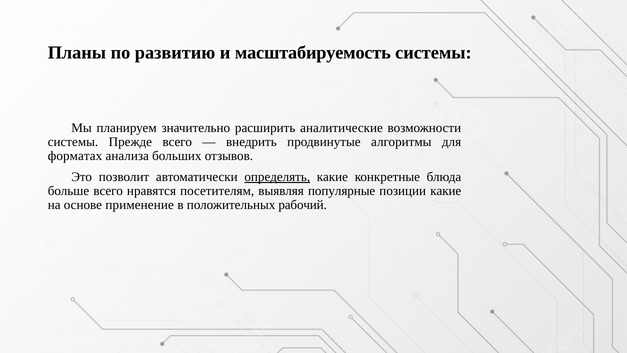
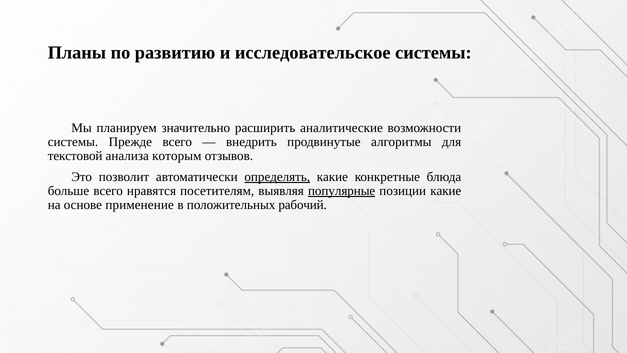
масштабируемость: масштабируемость -> исследовательское (313, 53)
форматах: форматах -> текстовой (75, 156)
больших: больших -> которым (177, 156)
популярные underline: none -> present (342, 191)
